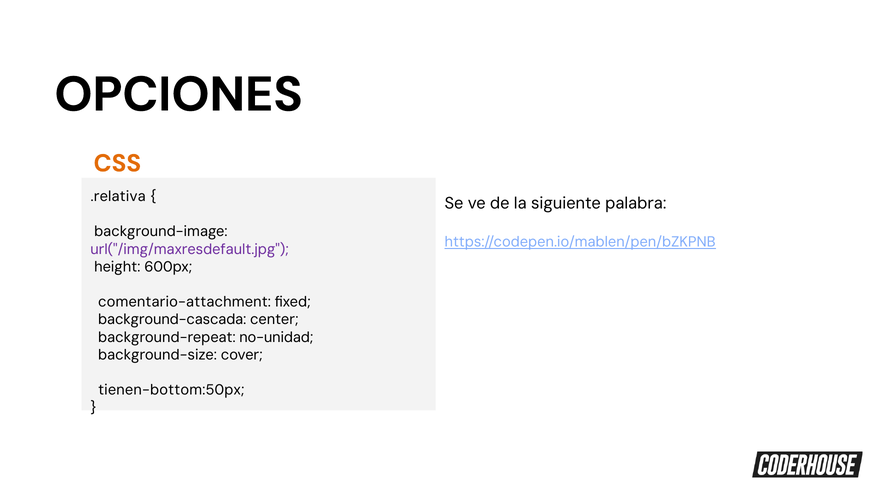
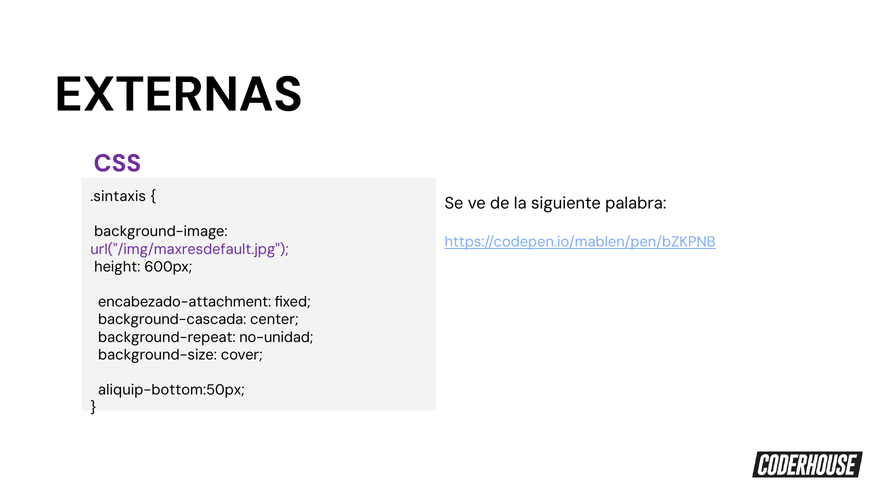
OPCIONES: OPCIONES -> EXTERNAS (179, 94)
CSS colour: orange -> purple (117, 163)
.relativa: .relativa -> .sintaxis (118, 196)
comentario-attachment: comentario-attachment -> encabezado-attachment (185, 302)
tienen-bottom:50px: tienen-bottom:50px -> aliquip-bottom:50px (171, 390)
